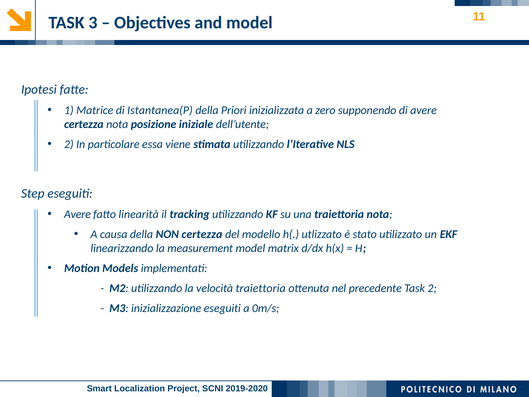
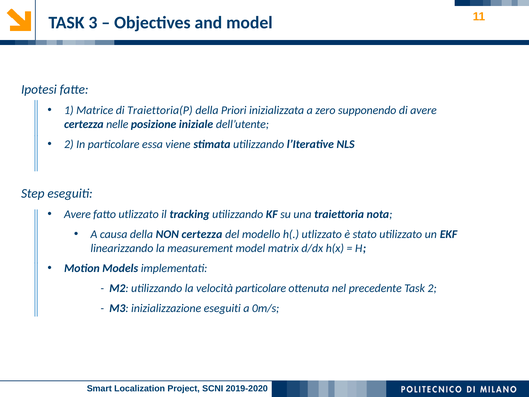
Istantanea(P: Istantanea(P -> Traiettoria(P (160, 110)
certezza nota: nota -> nelle (117, 124)
fatto linearità: linearità -> utlizzato (139, 214)
velocità traiettoria: traiettoria -> particolare (261, 288)
